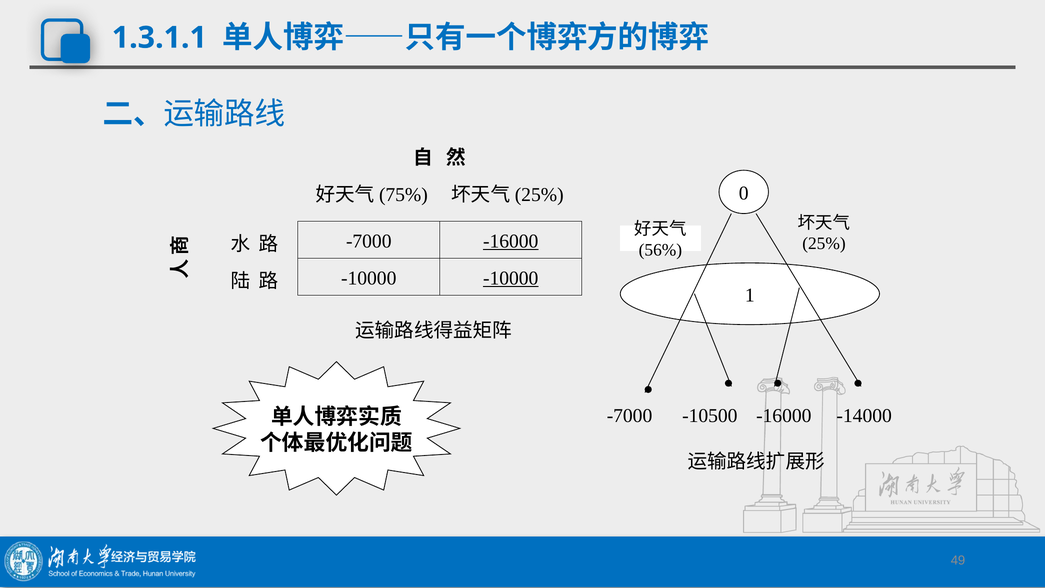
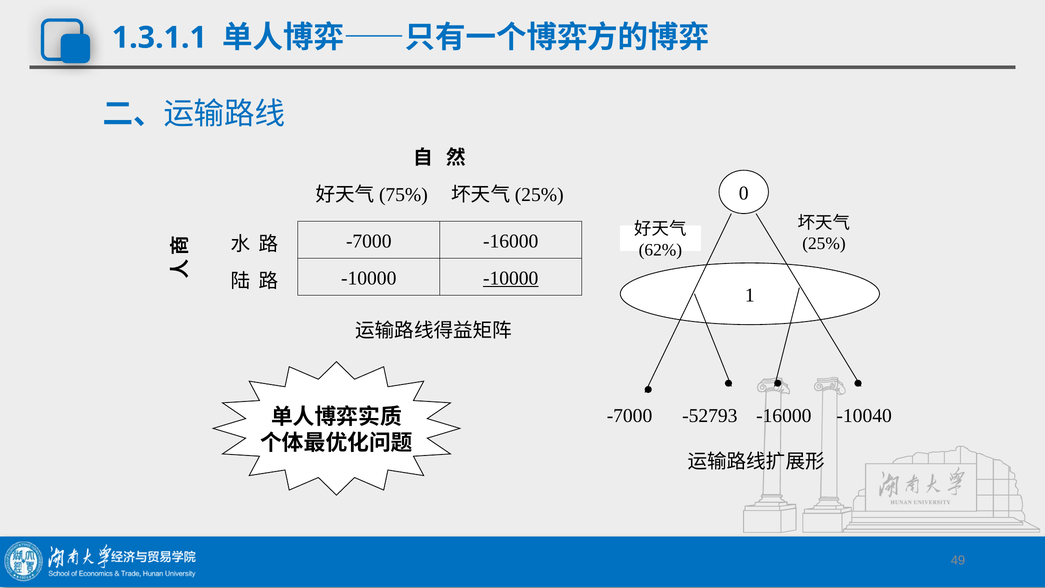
-16000 underline: present -> none (511, 241)
56%: 56% -> 62% (660, 250)
-10500: -10500 -> -52793 (710, 415)
-14000: -14000 -> -10040 (864, 415)
